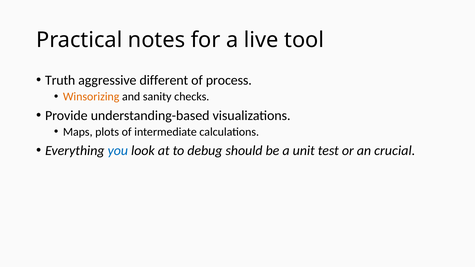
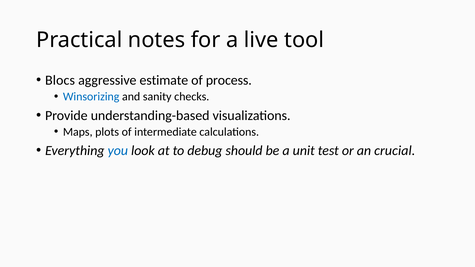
Truth: Truth -> Blocs (60, 80)
different: different -> estimate (164, 80)
Winsorizing colour: orange -> blue (91, 97)
